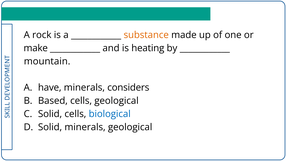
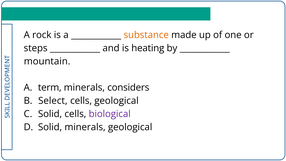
make: make -> steps (36, 48)
have: have -> term (50, 88)
Based: Based -> Select (53, 101)
biological colour: blue -> purple (110, 114)
